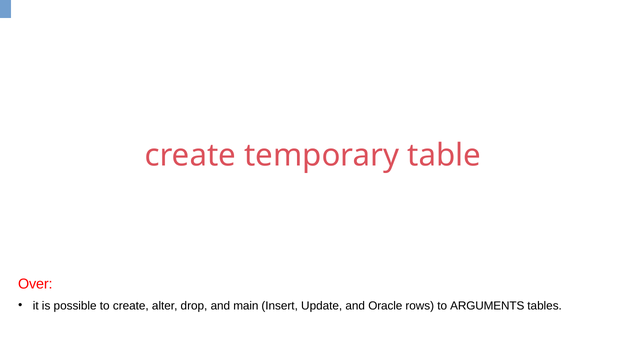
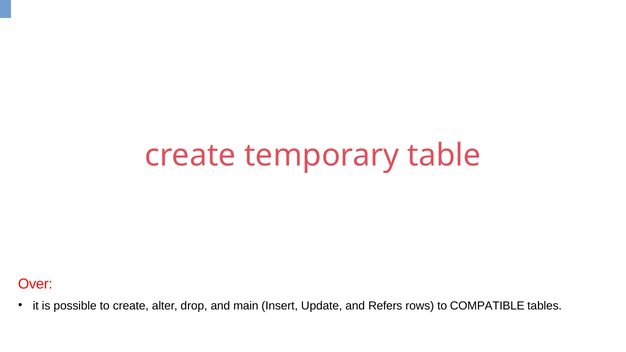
Oracle: Oracle -> Refers (385, 306)
ARGUMENTS: ARGUMENTS -> COMPATIBLE (487, 306)
